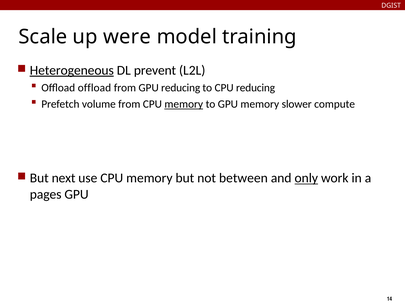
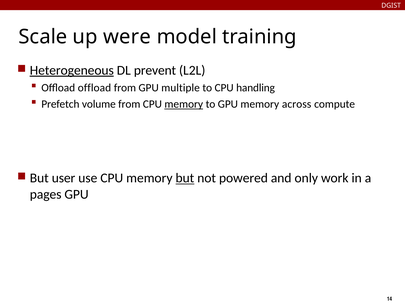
GPU reducing: reducing -> multiple (181, 88)
CPU reducing: reducing -> handling (256, 88)
slower: slower -> across (297, 104)
next: next -> user (64, 178)
but underline: none -> present (185, 178)
between: between -> powered (243, 178)
only underline: present -> none (306, 178)
